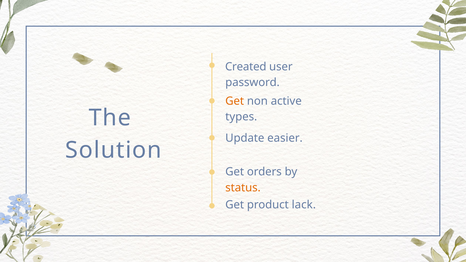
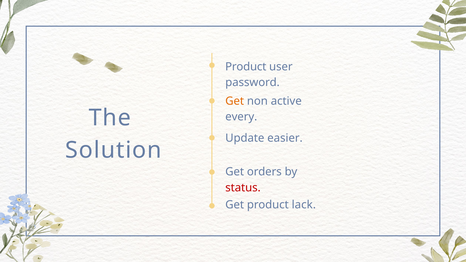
Created: Created -> Product (246, 67)
types: types -> every (241, 117)
status colour: orange -> red (243, 188)
